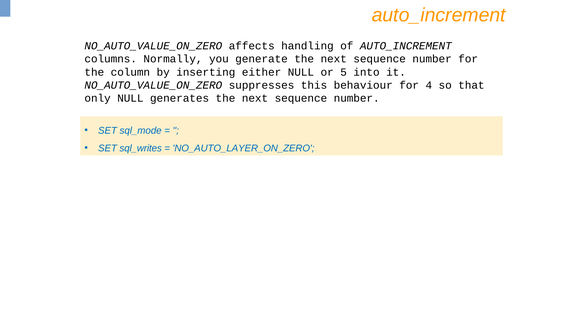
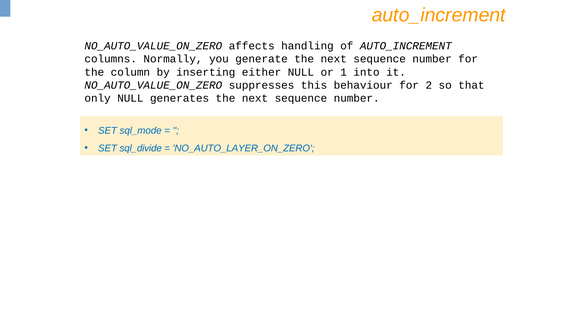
5: 5 -> 1 (344, 72)
4: 4 -> 2 (429, 85)
sql_writes: sql_writes -> sql_divide (141, 148)
